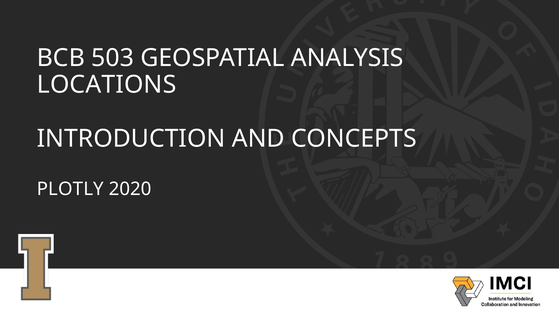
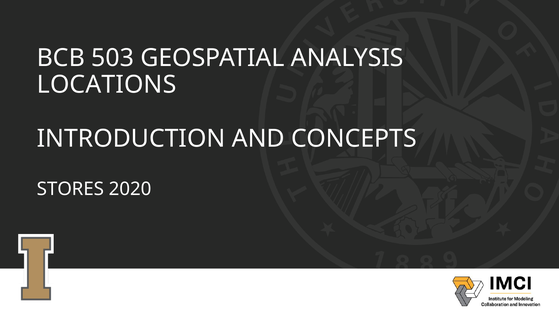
PLOTLY: PLOTLY -> STORES (70, 189)
